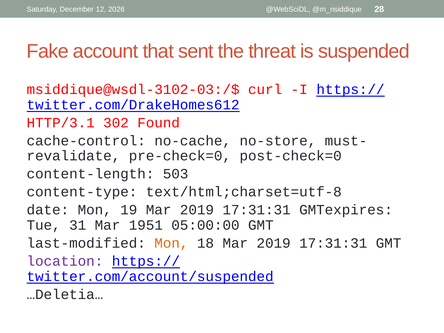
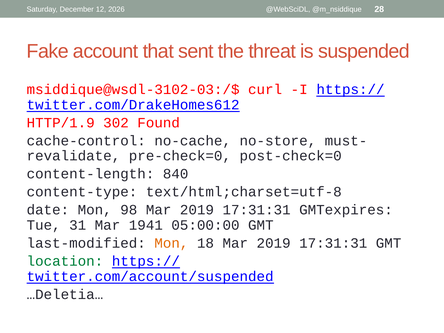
HTTP/3.1: HTTP/3.1 -> HTTP/1.9 (61, 123)
503: 503 -> 840 (176, 174)
19: 19 -> 98 (129, 210)
1951: 1951 -> 1941 (146, 225)
location colour: purple -> green (65, 261)
